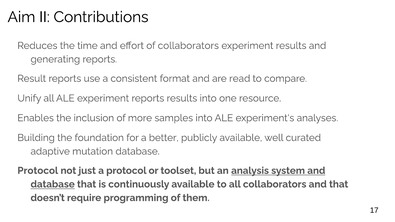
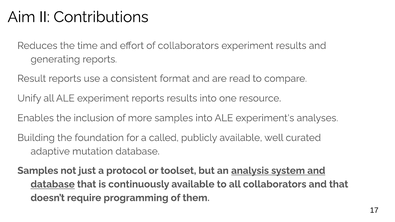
better: better -> called (164, 138)
Protocol: Protocol -> Samples (38, 171)
